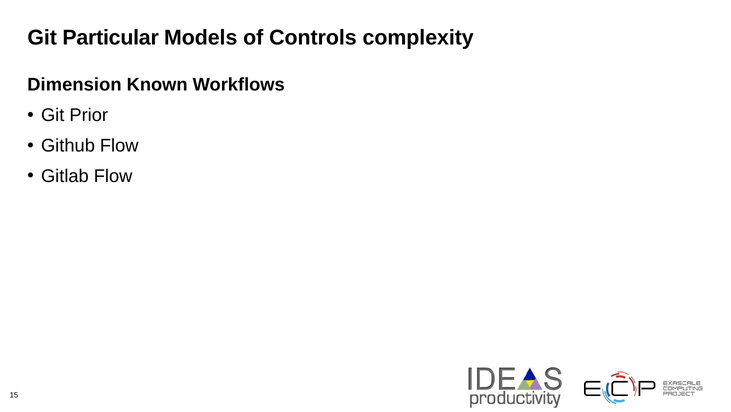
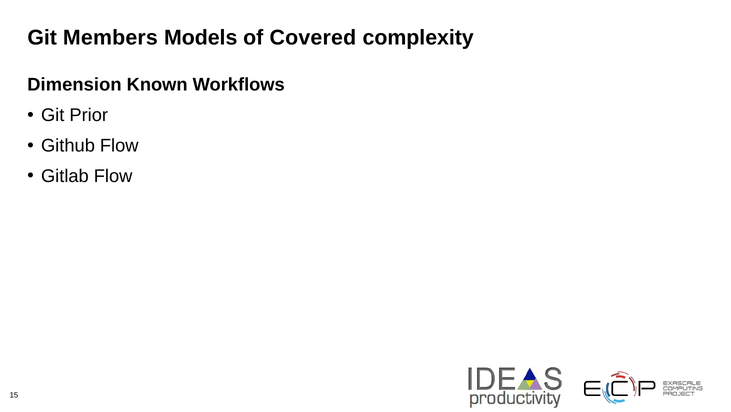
Particular: Particular -> Members (110, 38)
Controls: Controls -> Covered (313, 38)
